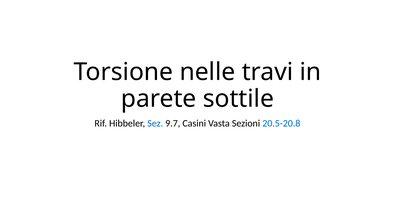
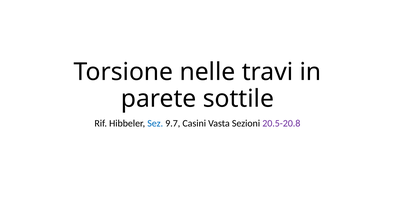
20.5-20.8 colour: blue -> purple (281, 123)
